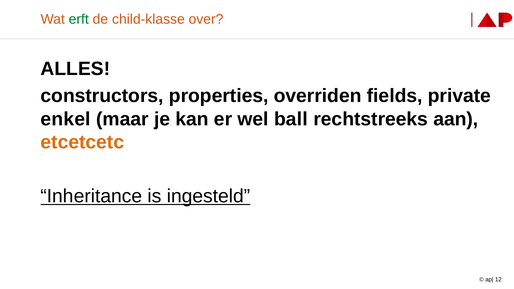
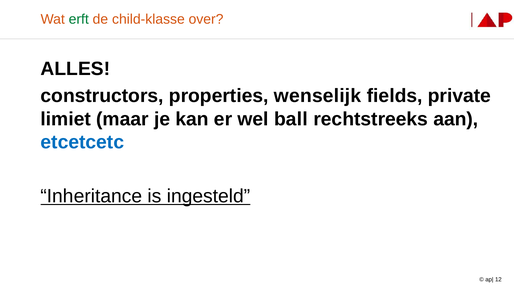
overriden: overriden -> wenselijk (318, 96)
enkel: enkel -> limiet (66, 119)
etcetcetc colour: orange -> blue (82, 142)
